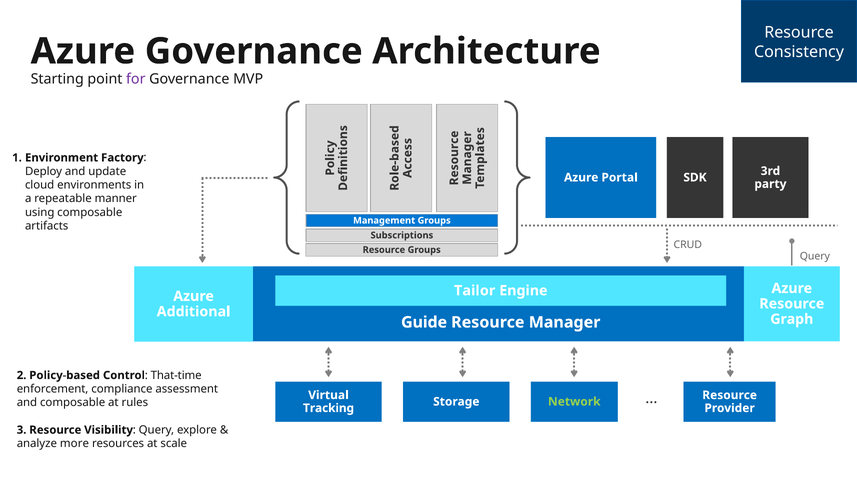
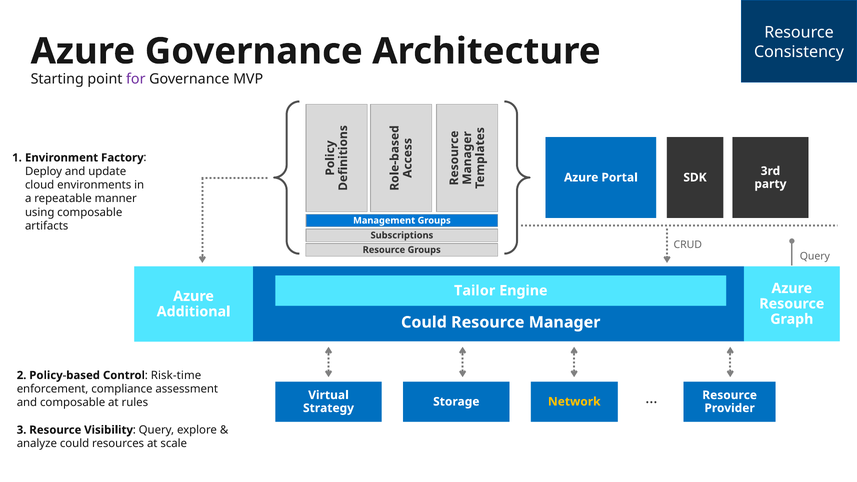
Guide: Guide -> Could (424, 322)
That-time: That-time -> Risk-time (176, 375)
Network colour: light green -> yellow (574, 402)
Tracking: Tracking -> Strategy (328, 408)
analyze more: more -> could (75, 444)
